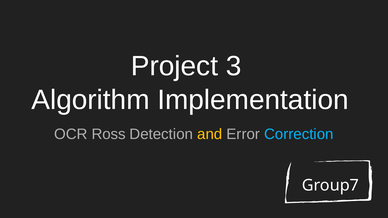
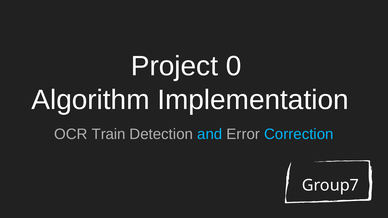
3: 3 -> 0 (234, 66)
Ross: Ross -> Train (109, 134)
and colour: yellow -> light blue (210, 134)
